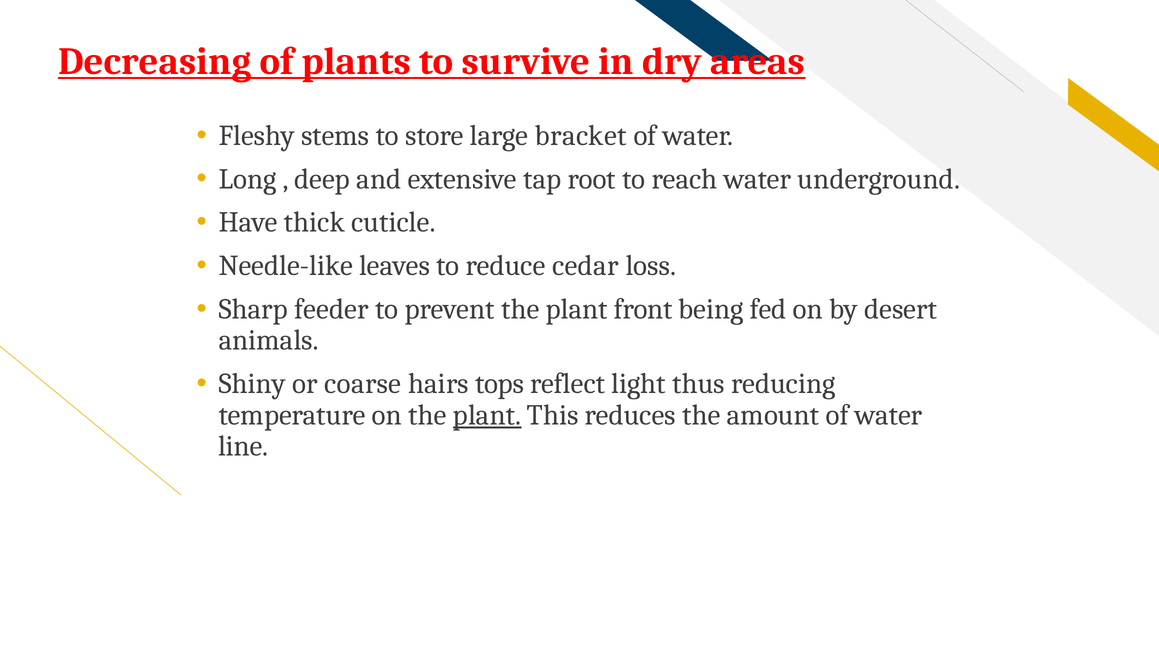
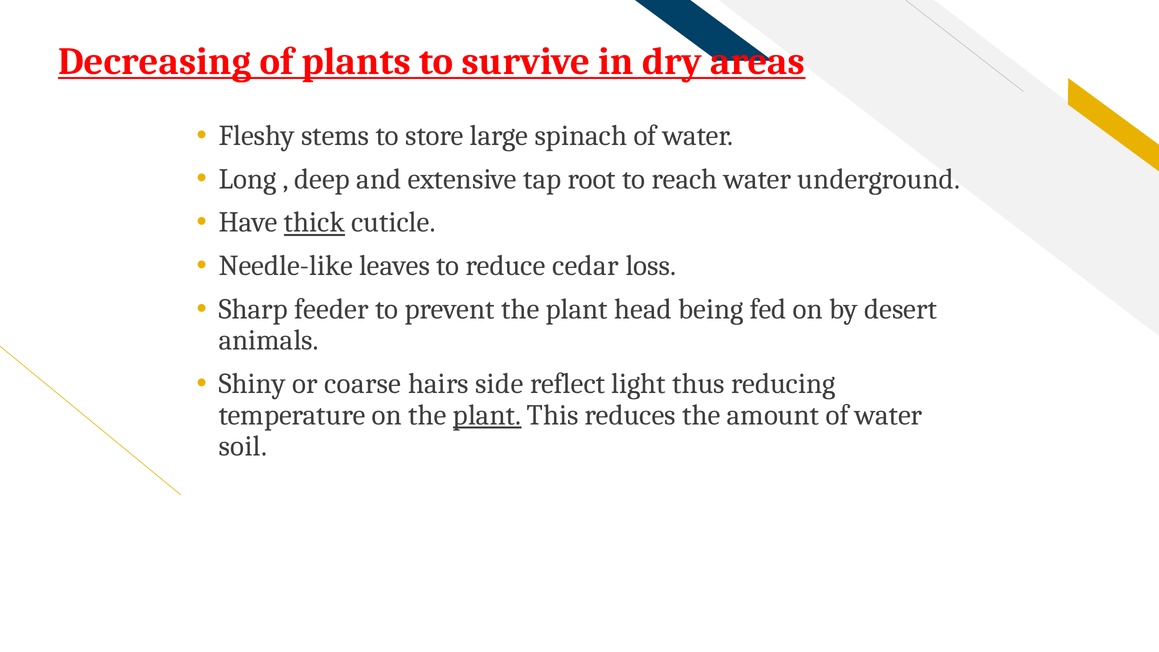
bracket: bracket -> spinach (581, 136)
thick underline: none -> present (314, 222)
front: front -> head (643, 309)
tops: tops -> side (499, 384)
line: line -> soil (243, 446)
